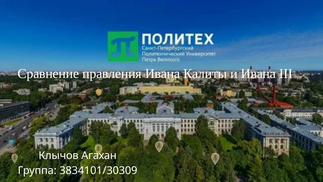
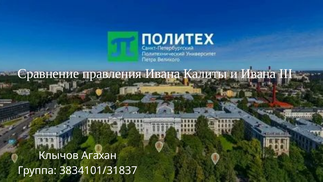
3834101/30309: 3834101/30309 -> 3834101/31837 (98, 170)
